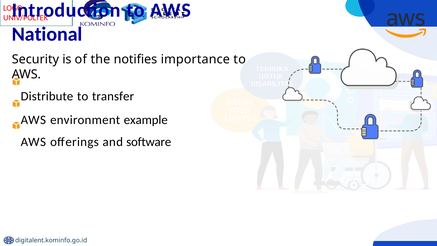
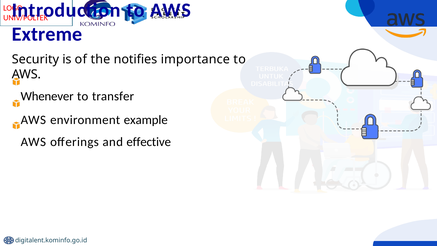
National: National -> Extreme (47, 34)
Distribute: Distribute -> Whenever (47, 96)
software: software -> effective (149, 142)
